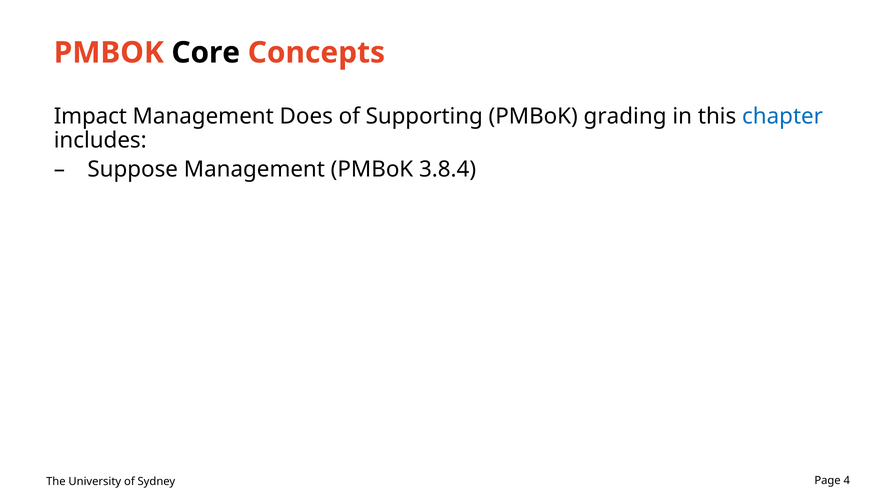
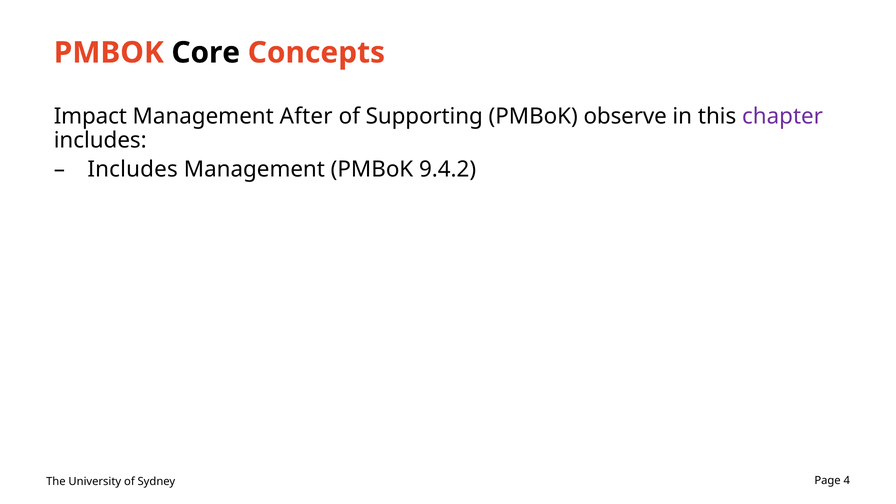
Does: Does -> After (306, 116)
grading: grading -> observe (625, 116)
chapter colour: blue -> purple (783, 116)
Suppose: Suppose -> Includes (133, 169)
3.8.4: 3.8.4 -> 9.4.2 (448, 169)
